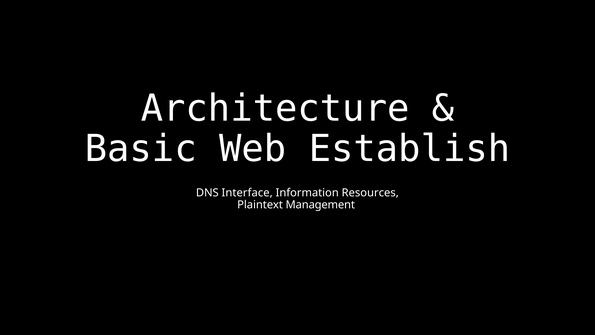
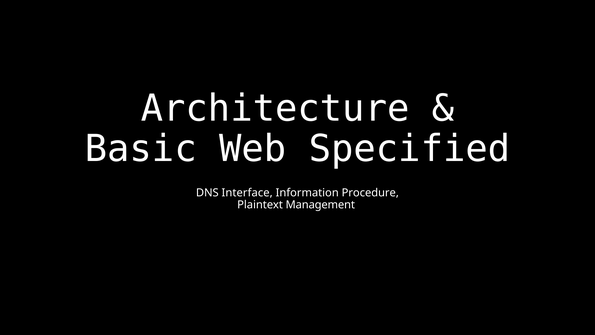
Establish: Establish -> Specified (409, 149)
Resources: Resources -> Procedure (370, 193)
